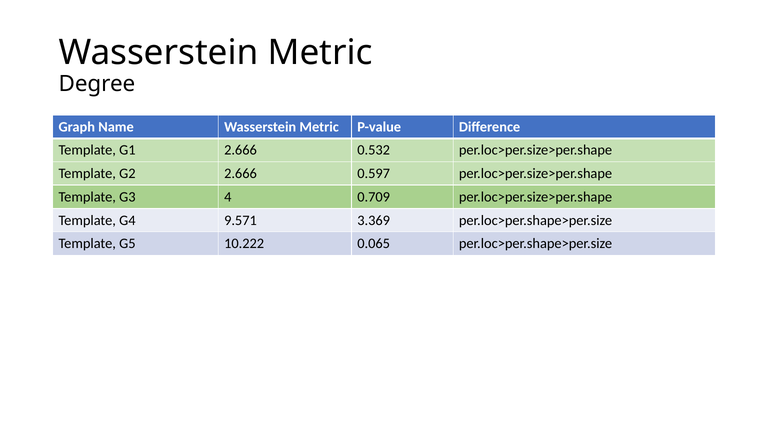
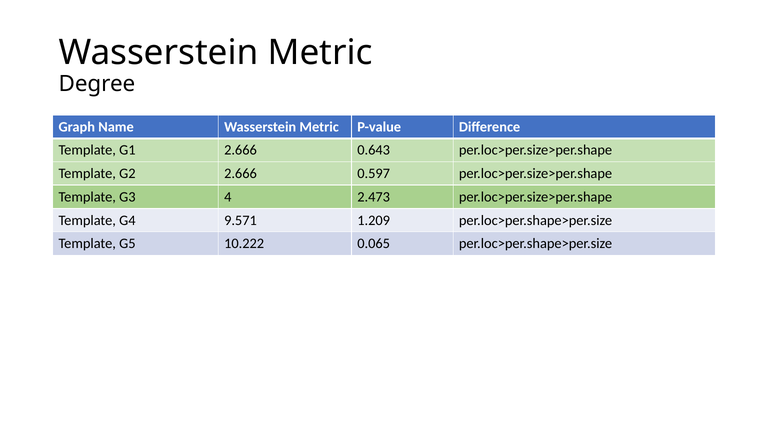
0.532: 0.532 -> 0.643 (374, 150)
0.709: 0.709 -> 2.473 (374, 197)
3.369: 3.369 -> 1.209 (374, 220)
